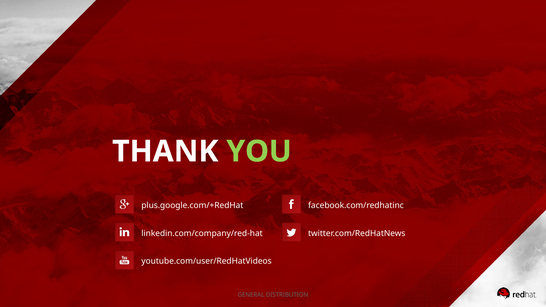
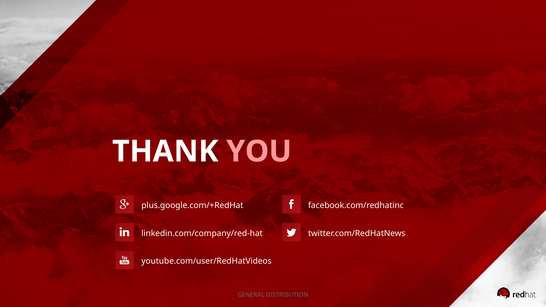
YOU colour: light green -> pink (259, 152)
